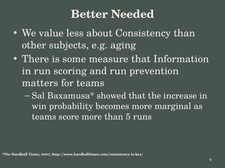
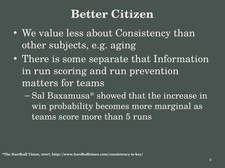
Needed: Needed -> Citizen (133, 14)
measure: measure -> separate (109, 59)
